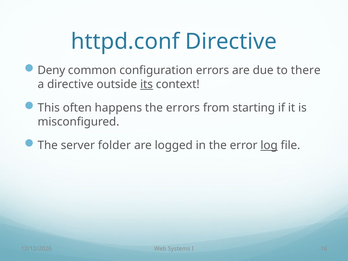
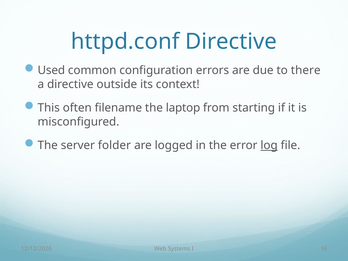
Deny: Deny -> Used (51, 70)
its underline: present -> none (147, 84)
happens: happens -> filename (118, 108)
the errors: errors -> laptop (183, 108)
